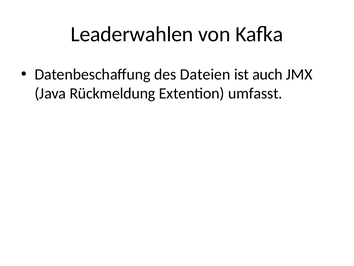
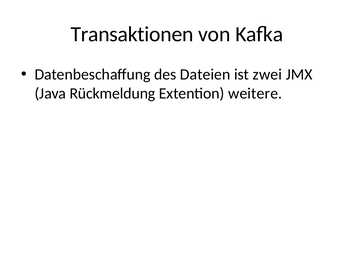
Leaderwahlen: Leaderwahlen -> Transaktionen (132, 34)
auch: auch -> zwei (267, 74)
umfasst: umfasst -> weitere (255, 93)
